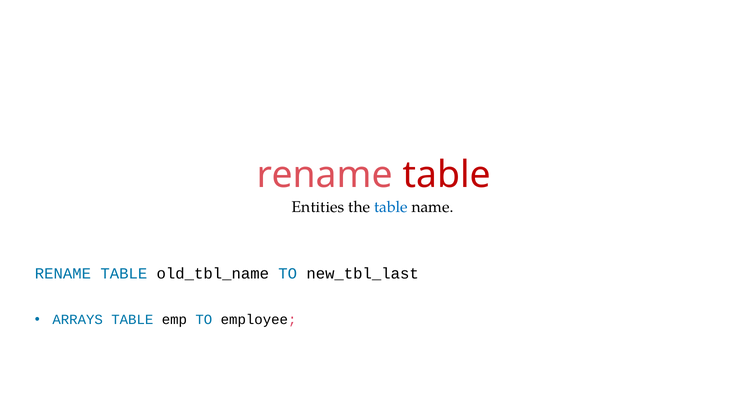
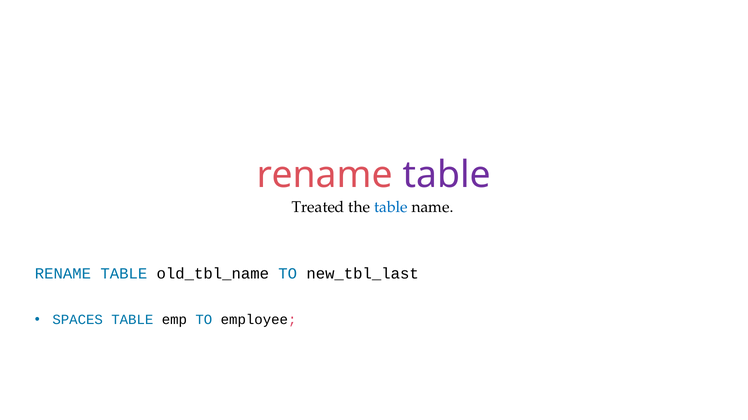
table colour: red -> purple (447, 175)
Entities: Entities -> Treated (318, 207)
ARRAYS: ARRAYS -> SPACES (78, 320)
